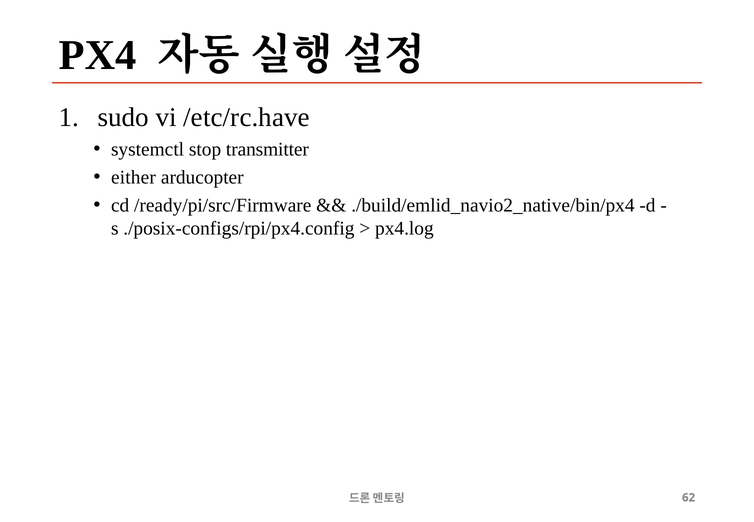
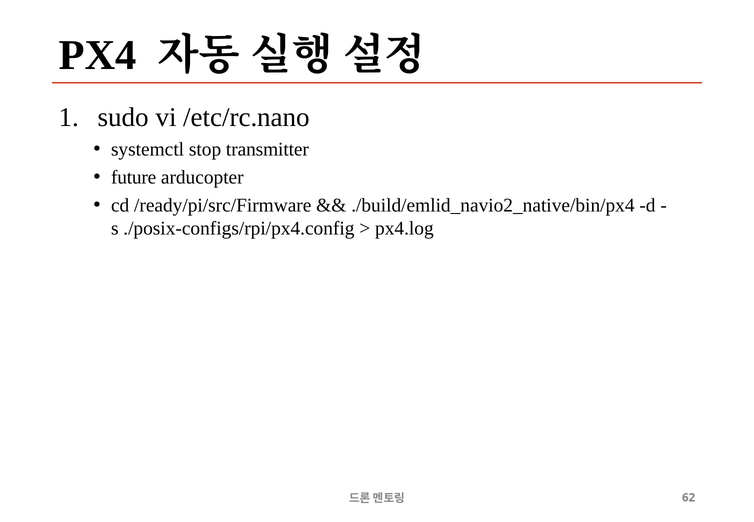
/etc/rc.have: /etc/rc.have -> /etc/rc.nano (247, 117)
either: either -> future (134, 177)
